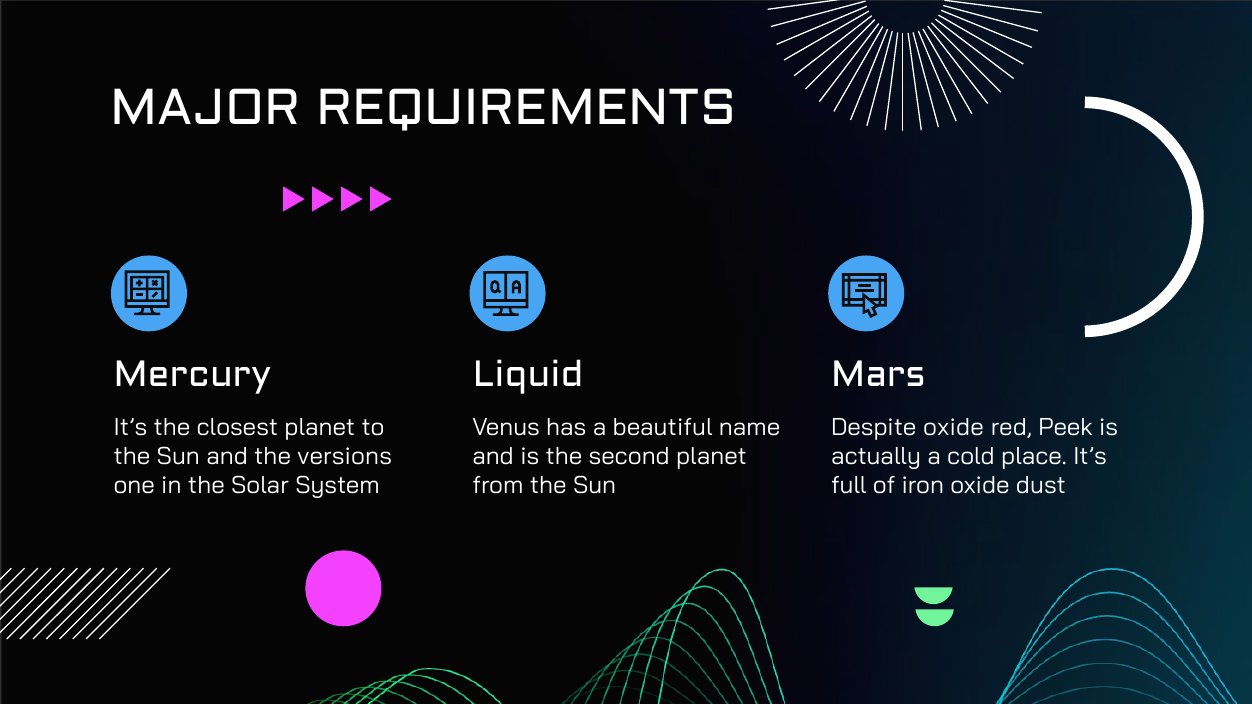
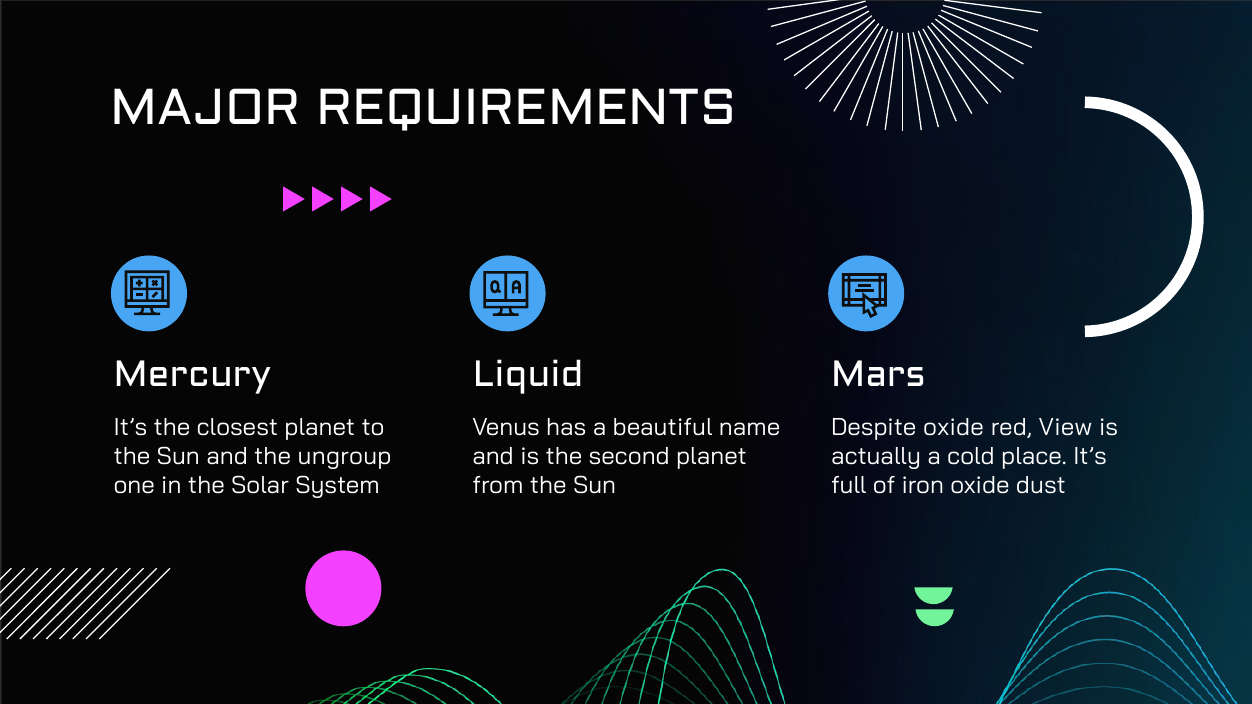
Peek: Peek -> View (1065, 428)
versions: versions -> ungroup (345, 457)
